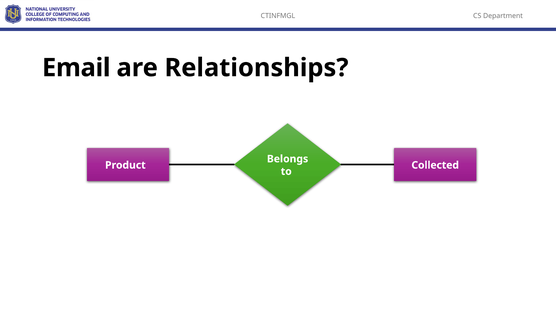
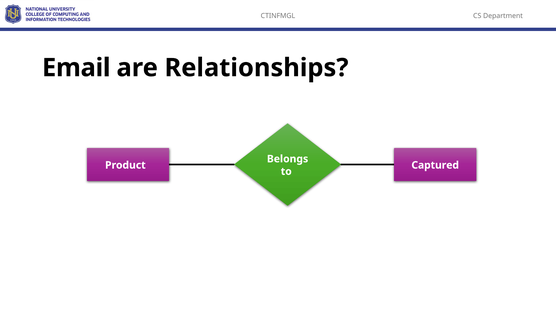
Collected: Collected -> Captured (435, 165)
